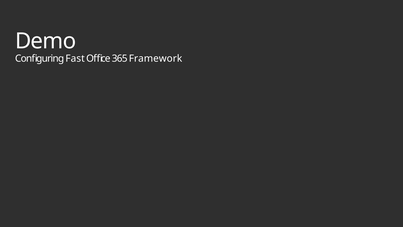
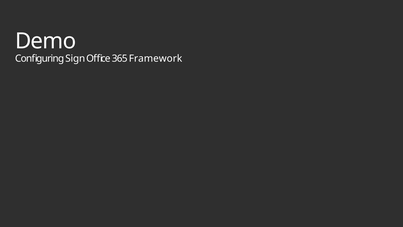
Fast: Fast -> Sign (75, 58)
